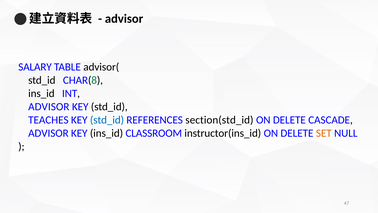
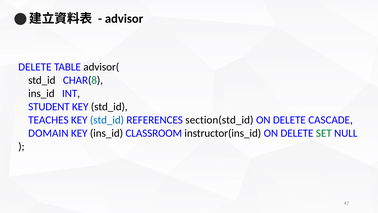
SALARY: SALARY -> DELETE (35, 67)
ADVISOR: ADVISOR -> STUDENT (49, 107)
ADVISOR: ADVISOR -> DOMAIN (48, 133)
SET colour: orange -> green (324, 133)
